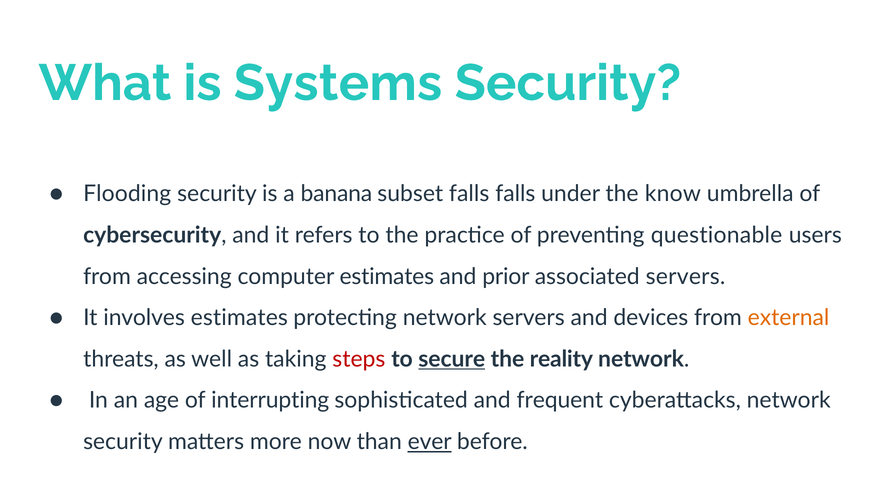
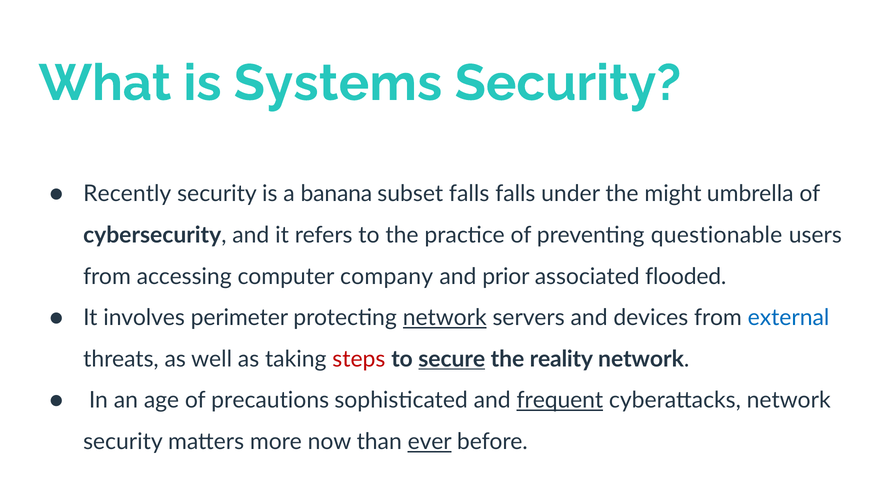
Flooding: Flooding -> Recently (127, 194)
know: know -> might (673, 194)
computer estimates: estimates -> company (387, 277)
associated servers: servers -> flooded (686, 277)
involves estimates: estimates -> perimeter (239, 318)
network underline: none -> present (445, 318)
external colour: orange -> blue (789, 318)
interrupting: interrupting -> precautions (270, 401)
frequent underline: none -> present (560, 401)
